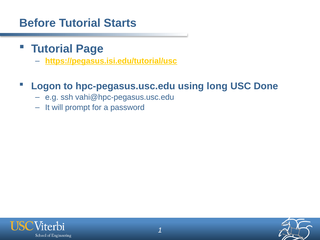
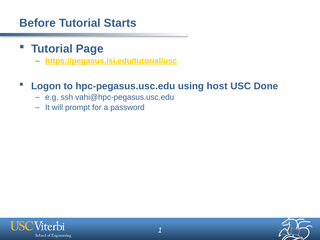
long: long -> host (217, 86)
